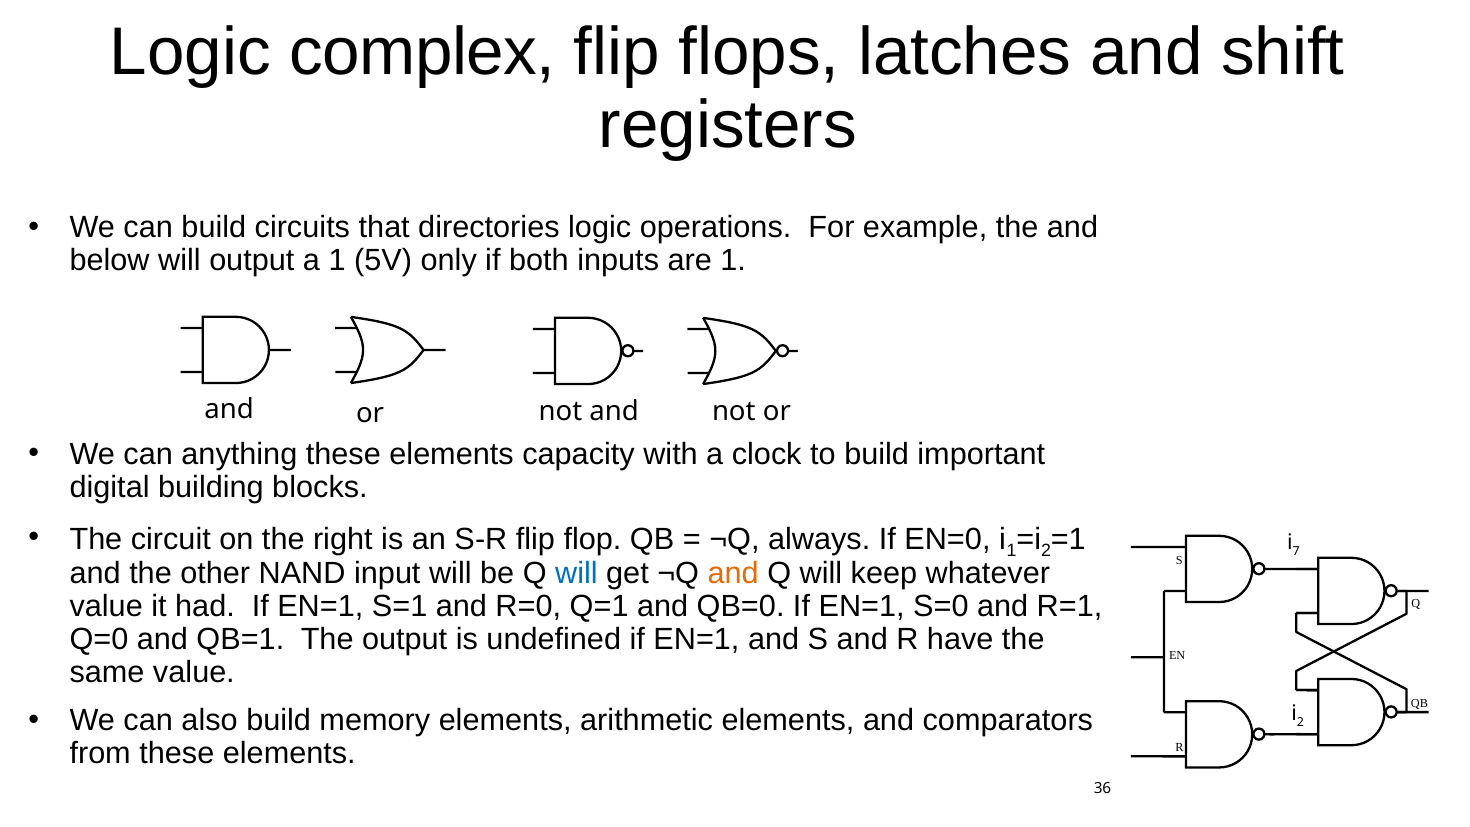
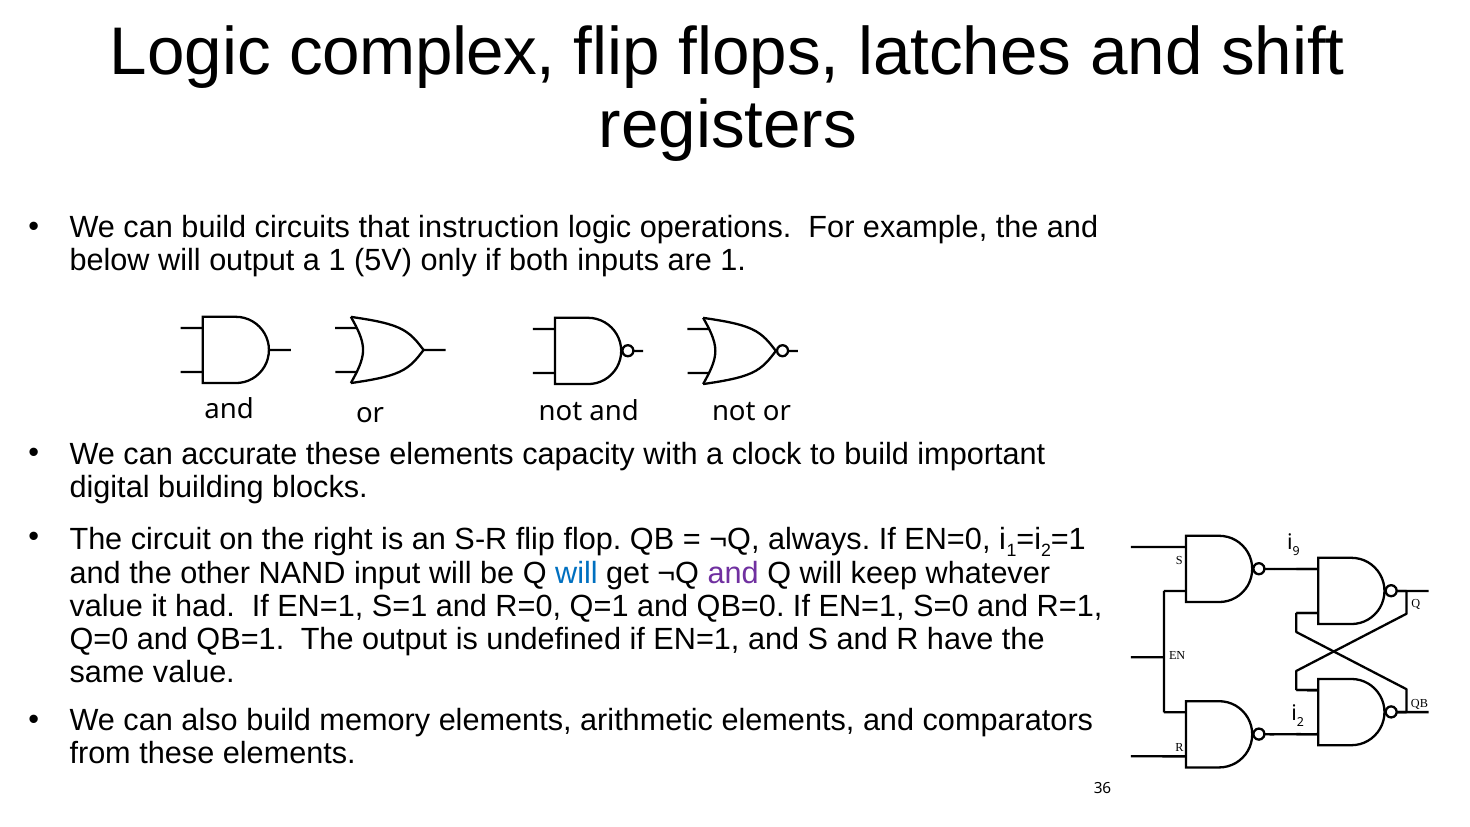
directories: directories -> instruction (489, 227)
anything: anything -> accurate (239, 454)
7: 7 -> 9 (1296, 551)
and colour: orange -> purple (733, 573)
